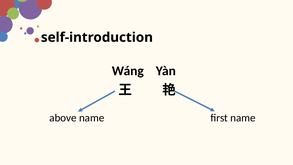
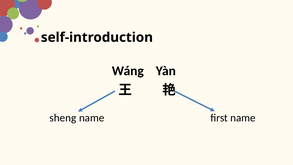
above: above -> sheng (63, 118)
